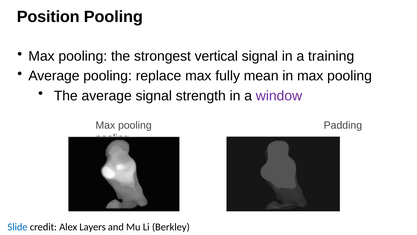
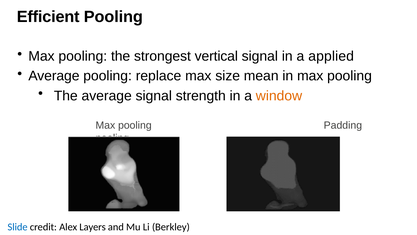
Position: Position -> Efficient (48, 17)
training: training -> applied (331, 56)
fully: fully -> size (228, 76)
window colour: purple -> orange (279, 96)
